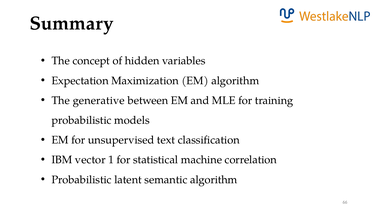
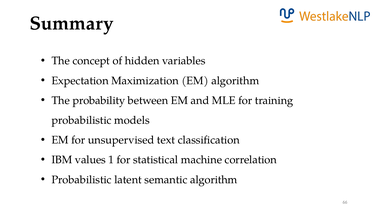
generative: generative -> probability (99, 100)
vector: vector -> values (90, 159)
